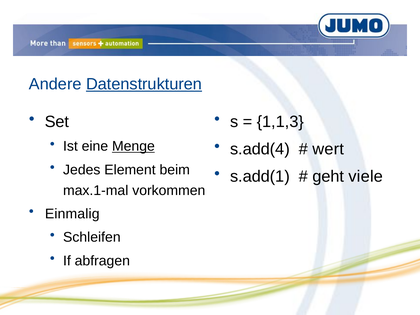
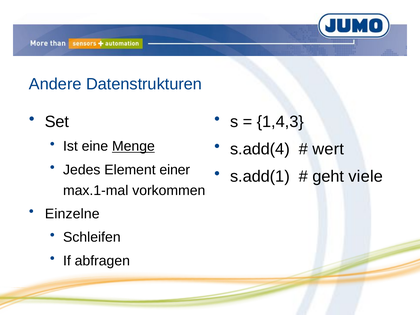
Datenstrukturen underline: present -> none (144, 84)
1,1,3: 1,1,3 -> 1,4,3 (280, 122)
beim: beim -> einer (175, 170)
Einmalig: Einmalig -> Einzelne (72, 214)
